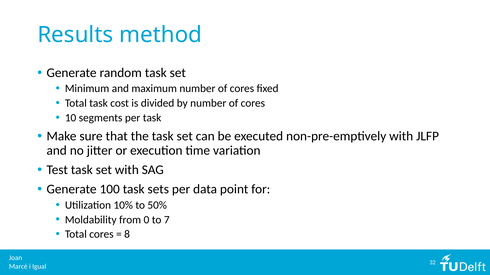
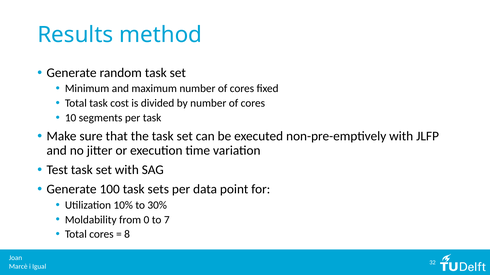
50%: 50% -> 30% (157, 205)
